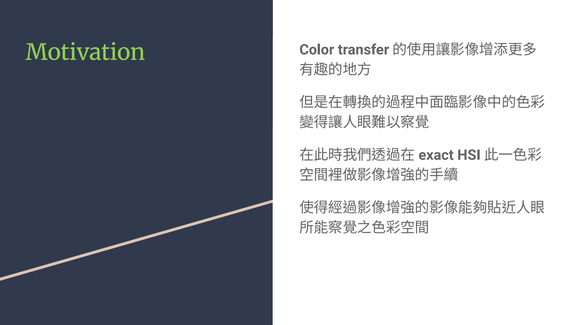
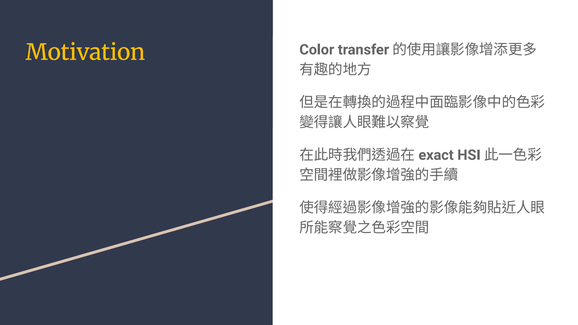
Motivation colour: light green -> yellow (85, 52)
